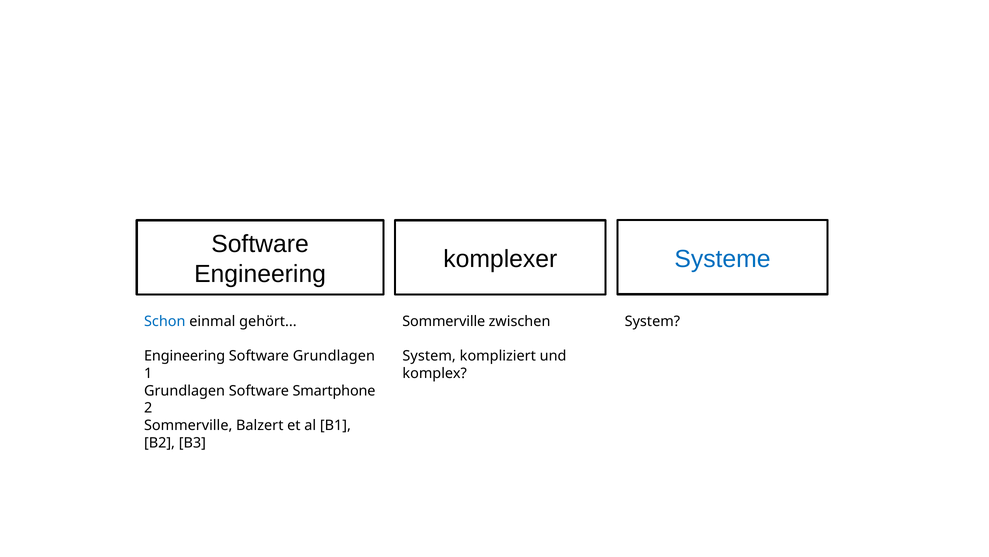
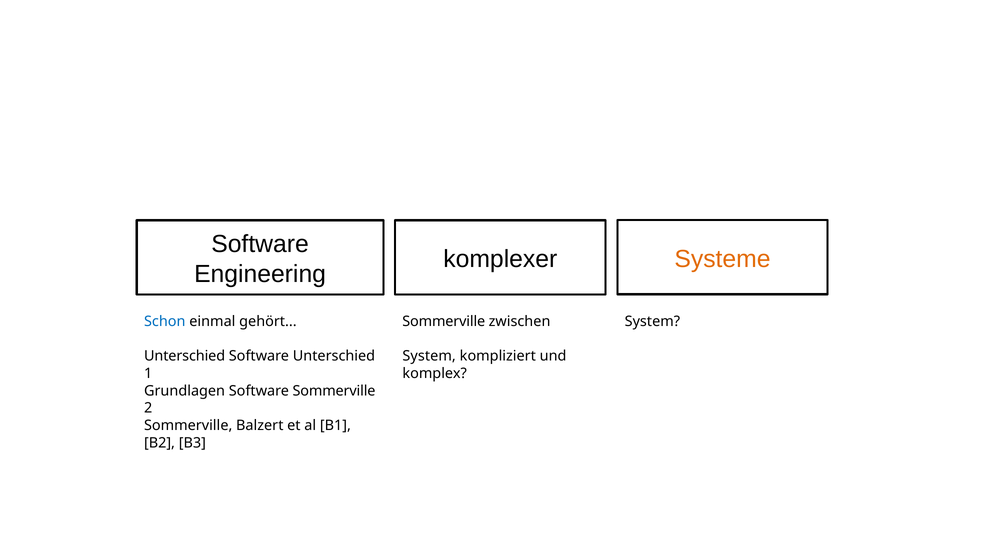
Systeme colour: blue -> orange (723, 259)
Engineering: Engineering -> Unterschied (185, 356)
Software Grundlagen: Grundlagen -> Unterschied (334, 356)
Software Smartphone: Smartphone -> Sommerville (334, 390)
